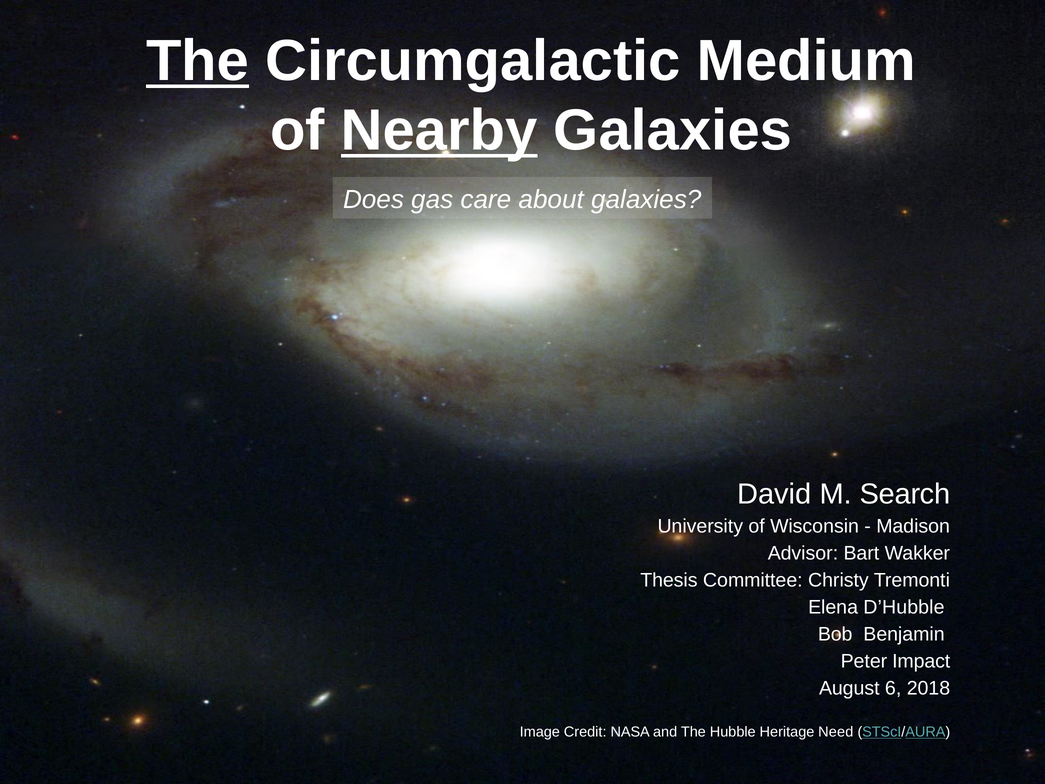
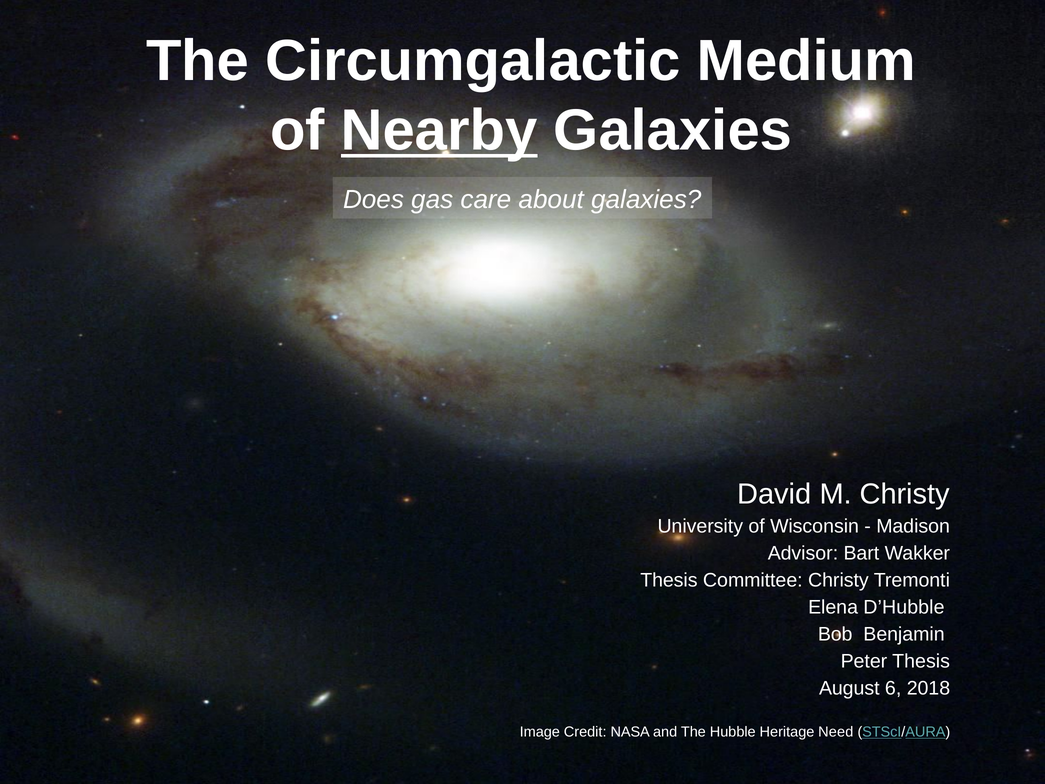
The underline: present -> none (198, 61)
M Search: Search -> Christy (905, 494)
Peter Impact: Impact -> Thesis (921, 661)
